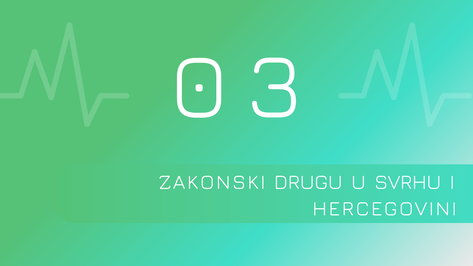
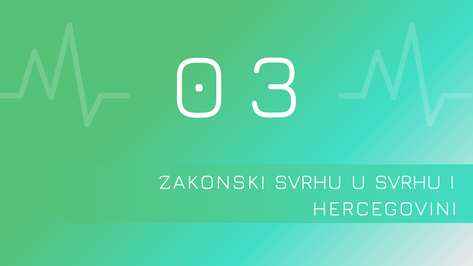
ZAKONSKI DRUGU: DRUGU -> SVRHU (308, 182)
